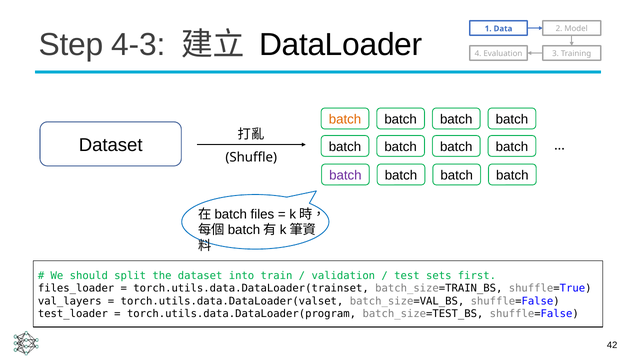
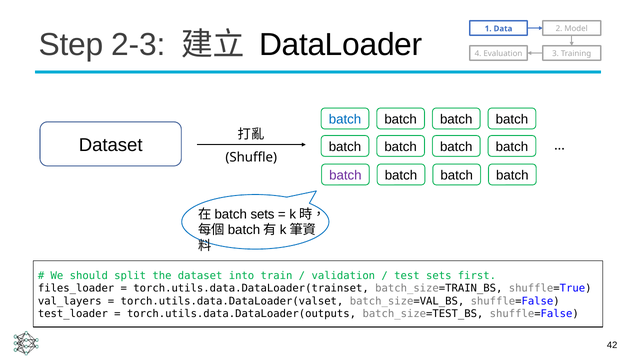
4-3: 4-3 -> 2-3 (138, 45)
batch colour: orange -> blue (345, 119)
files: files -> sets (262, 214)
torch.utils.data.DataLoader(program: torch.utils.data.DataLoader(program -> torch.utils.data.DataLoader(outputs (242, 314)
